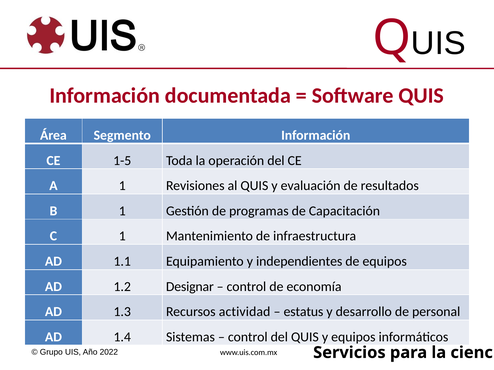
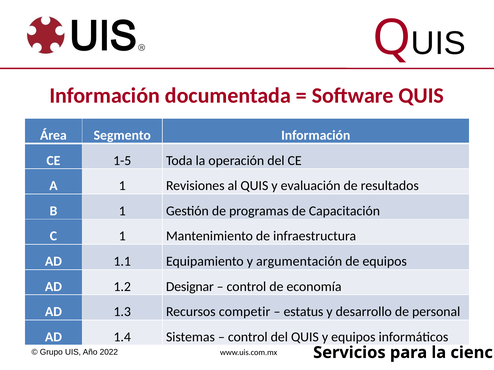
independientes: independientes -> argumentación (299, 262)
actividad: actividad -> competir (245, 312)
